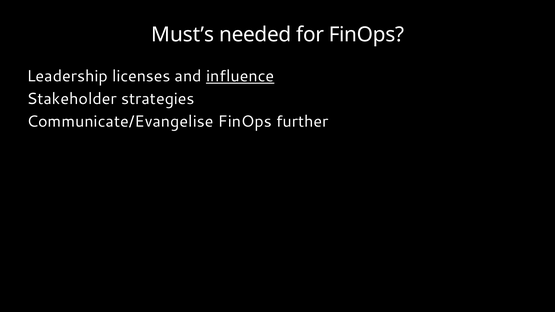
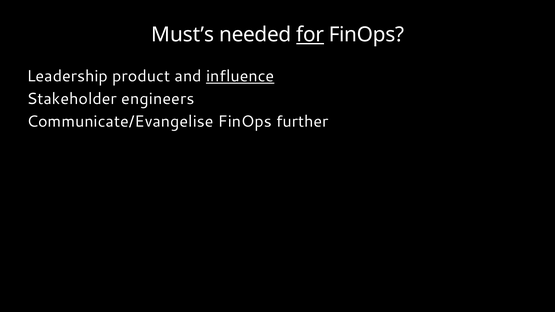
for underline: none -> present (310, 35)
licenses: licenses -> product (141, 76)
strategies: strategies -> engineers (158, 99)
